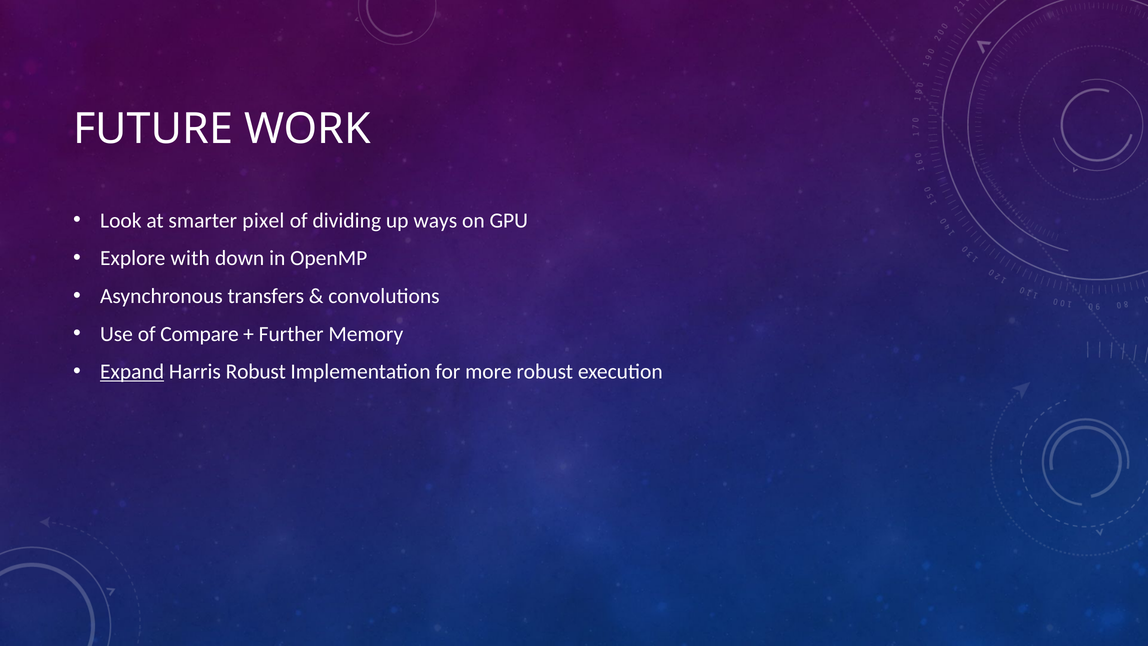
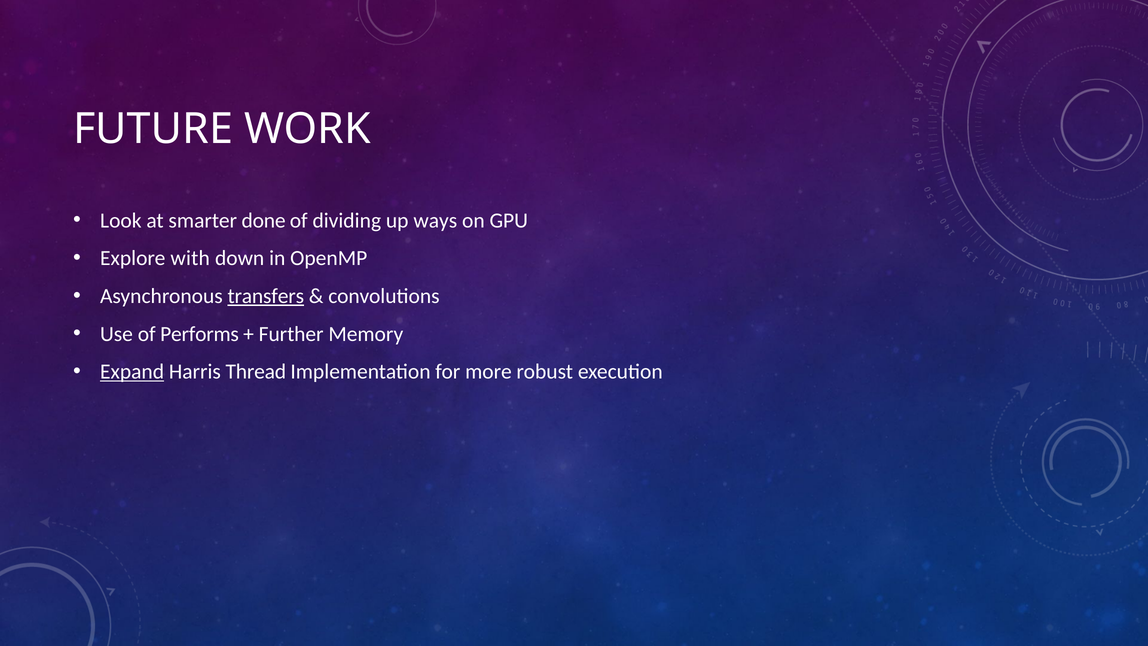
pixel: pixel -> done (264, 220)
transfers underline: none -> present (266, 296)
Compare: Compare -> Performs (200, 334)
Harris Robust: Robust -> Thread (256, 372)
